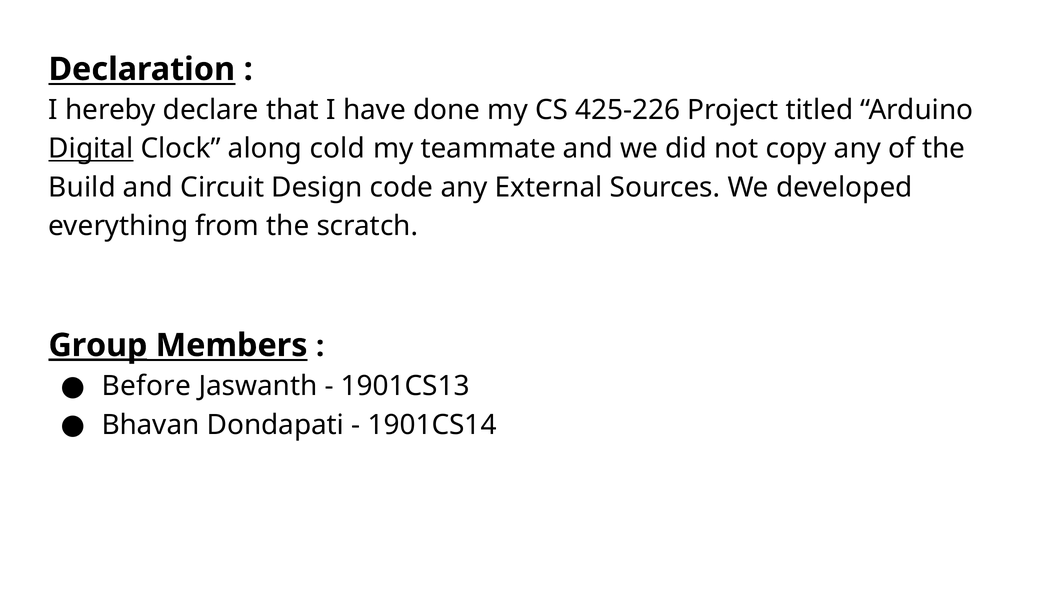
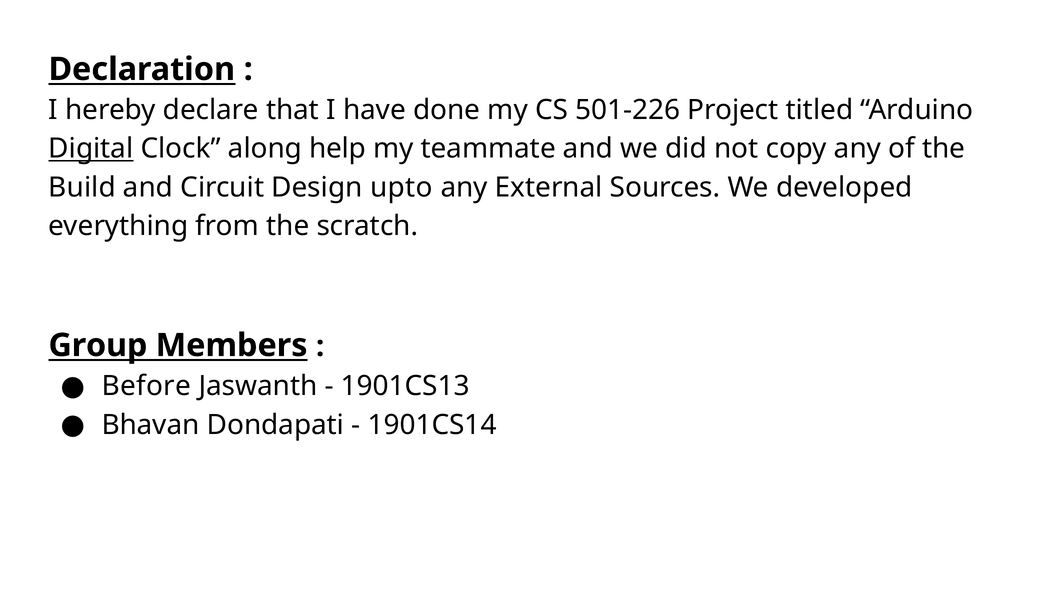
425-226: 425-226 -> 501-226 (628, 110)
cold: cold -> help (338, 149)
code: code -> upto (401, 187)
Group underline: present -> none (98, 345)
